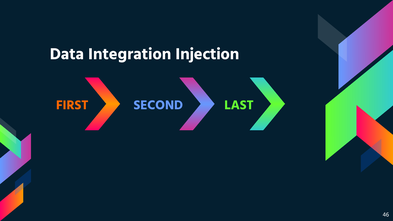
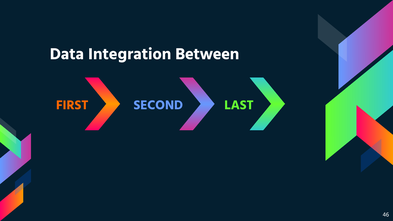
Injection: Injection -> Between (207, 54)
